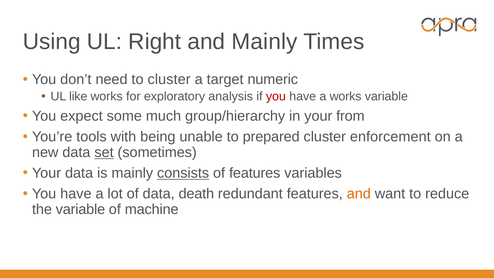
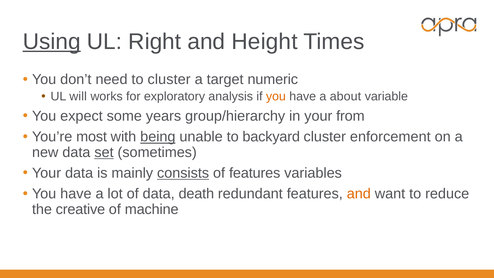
Using underline: none -> present (52, 42)
and Mainly: Mainly -> Height (265, 42)
like: like -> will (78, 97)
you colour: red -> orange (276, 97)
a works: works -> about (345, 97)
much: much -> years (164, 116)
tools: tools -> most (92, 137)
being underline: none -> present (158, 137)
prepared: prepared -> backyard (271, 137)
the variable: variable -> creative (80, 209)
